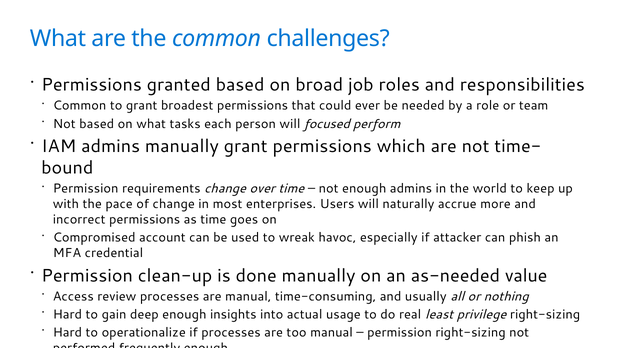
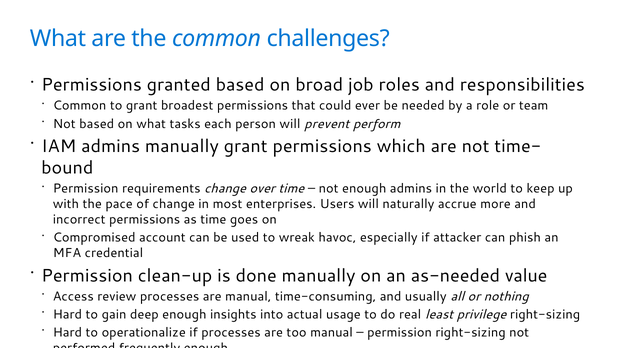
focused: focused -> prevent (327, 124)
